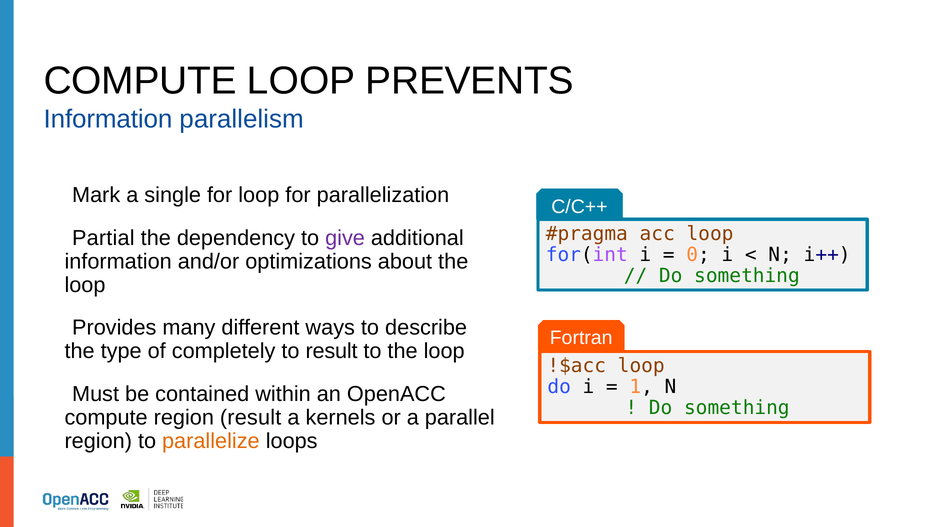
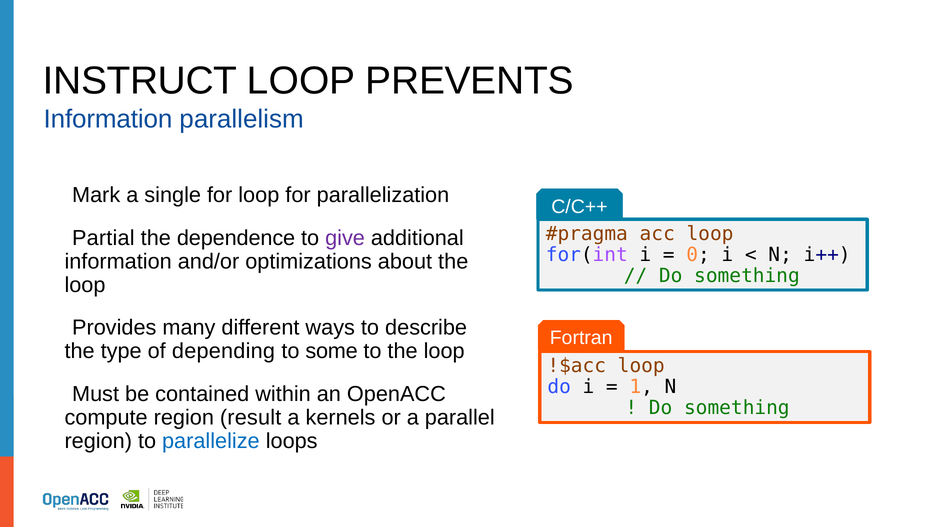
COMPUTE: COMPUTE -> INSTRUCT (140, 81)
dependency: dependency -> dependence (236, 238)
completely: completely -> depending (223, 351)
to result: result -> some (332, 351)
parallelize colour: orange -> blue (211, 441)
